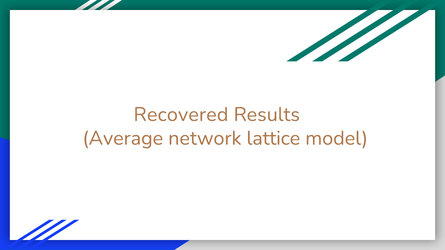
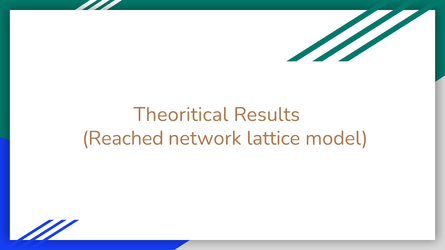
Recovered: Recovered -> Theoritical (181, 115)
Average: Average -> Reached (123, 138)
